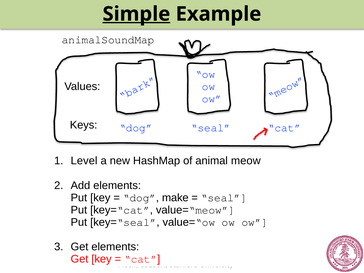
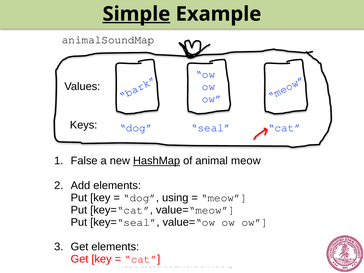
Level: Level -> False (84, 161)
HashMap underline: none -> present (157, 161)
make: make -> using (175, 198)
seal: seal -> meow (224, 198)
